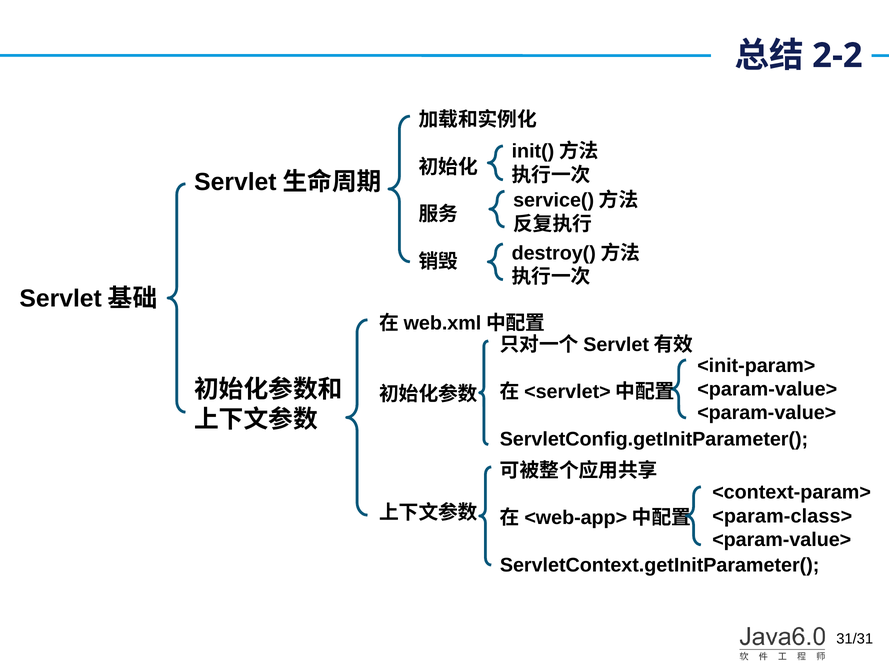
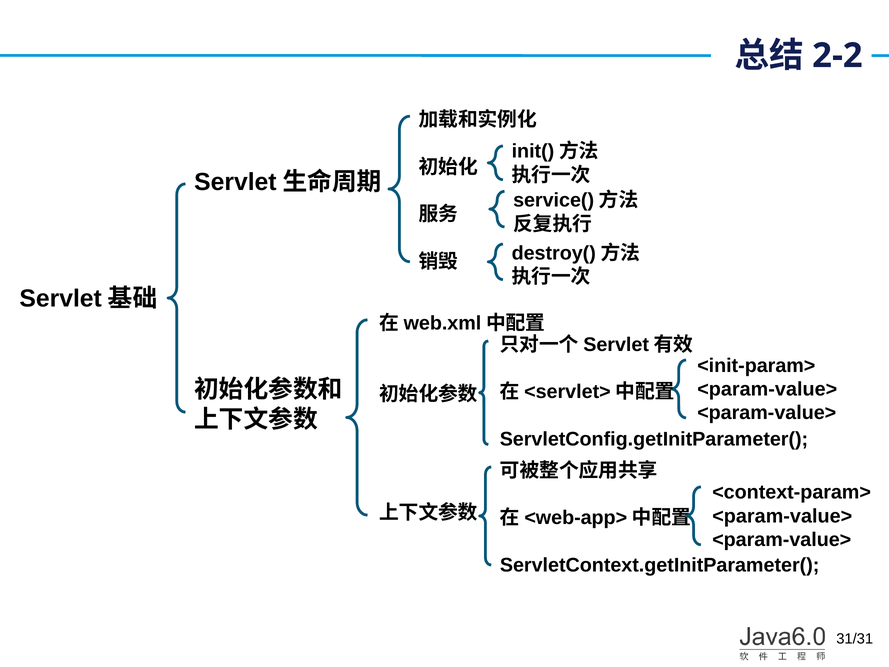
<param-class>: <param-class> -> <param-value> (782, 516)
